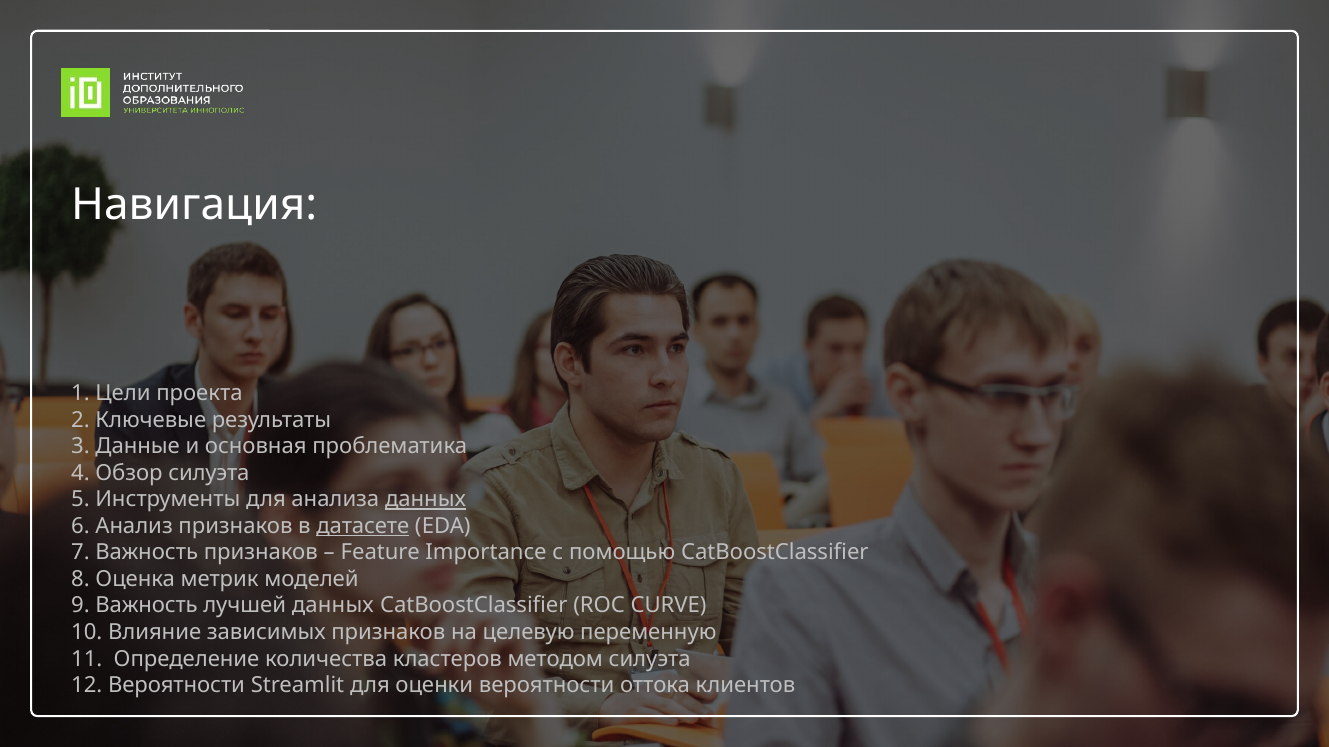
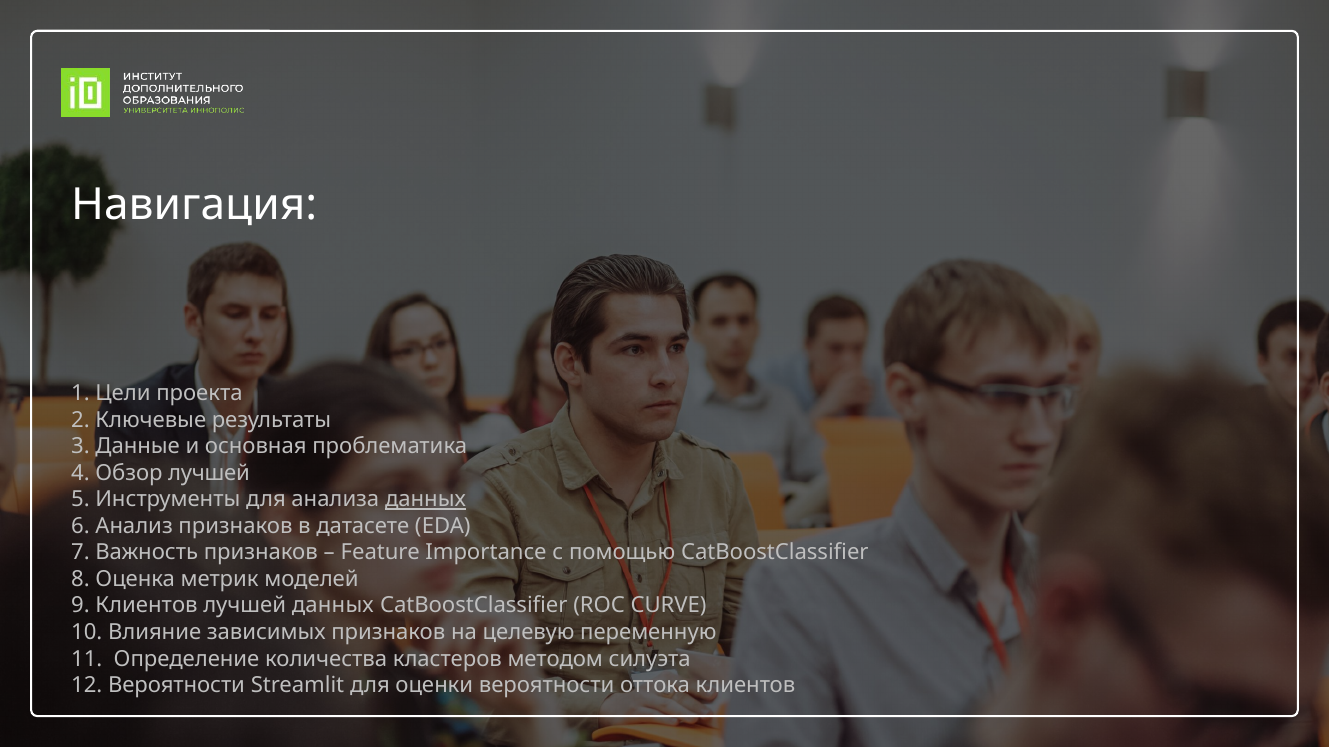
Обзор силуэта: силуэта -> лучшей (209, 473)
датасете underline: present -> none (363, 526)
9 Важность: Важность -> Клиентов (147, 606)
